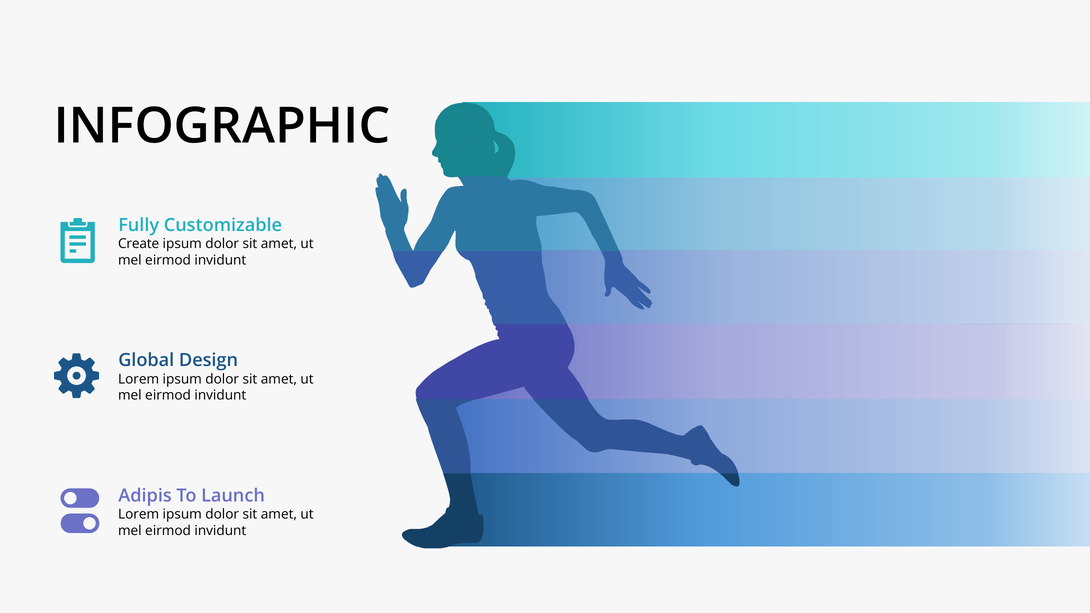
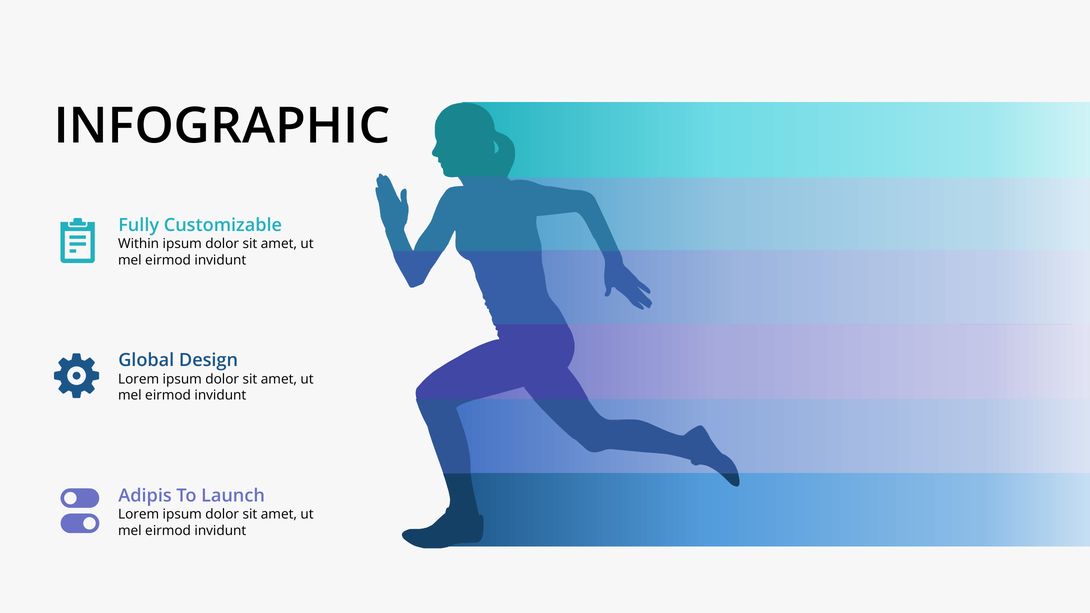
Create: Create -> Within (139, 244)
